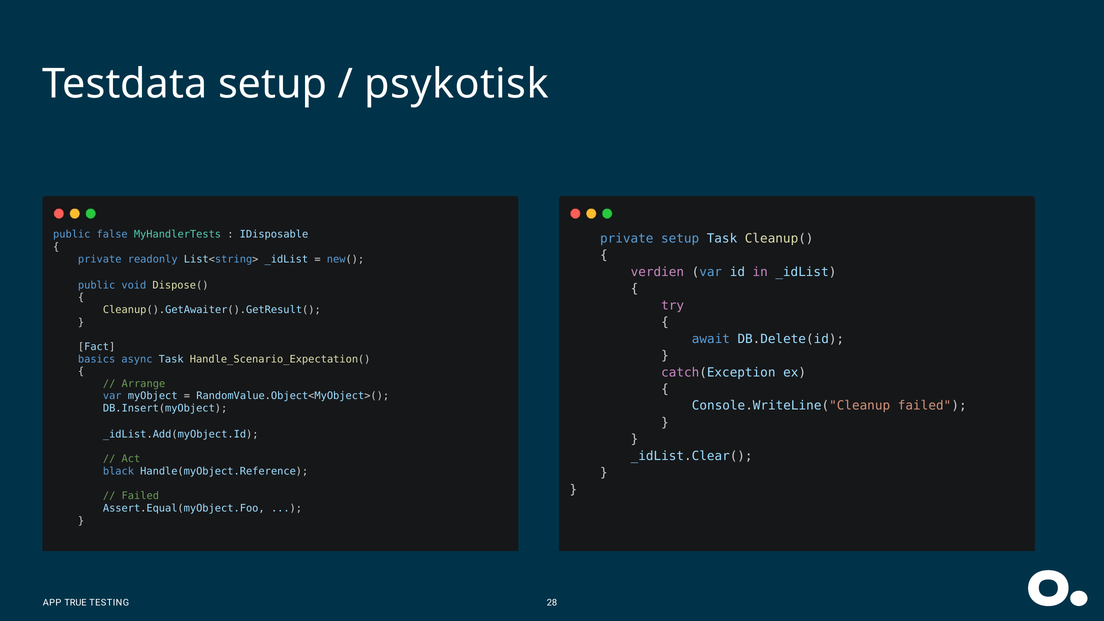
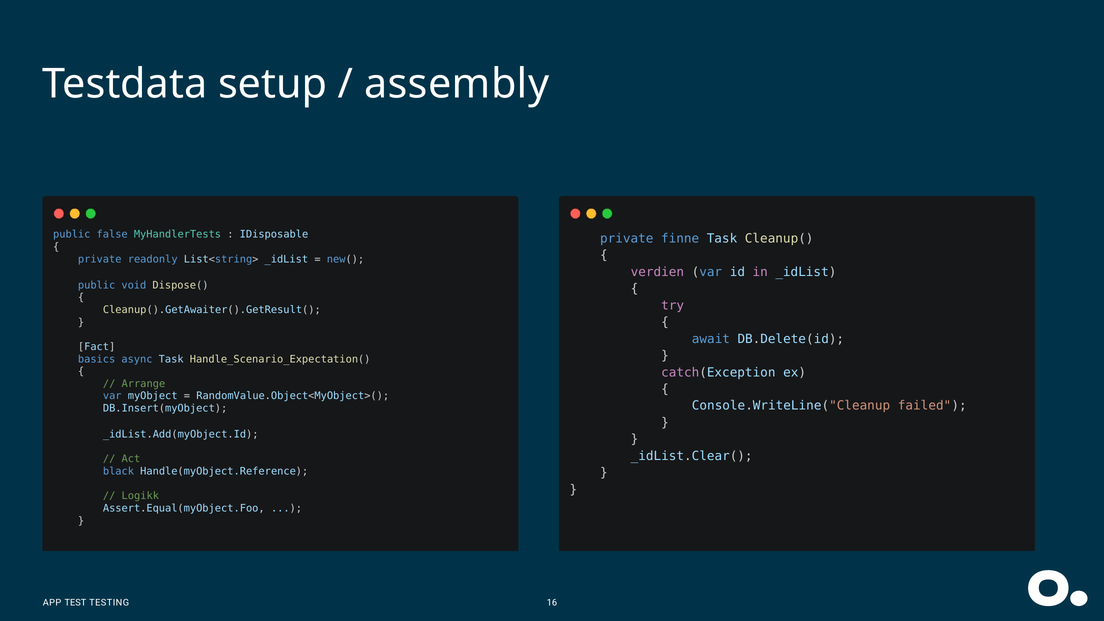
psykotisk: psykotisk -> assembly (457, 84)
private setup: setup -> finne (680, 239)
Failed: Failed -> Logikk (140, 496)
TRUE: TRUE -> TEST (75, 603)
28: 28 -> 16 (552, 603)
